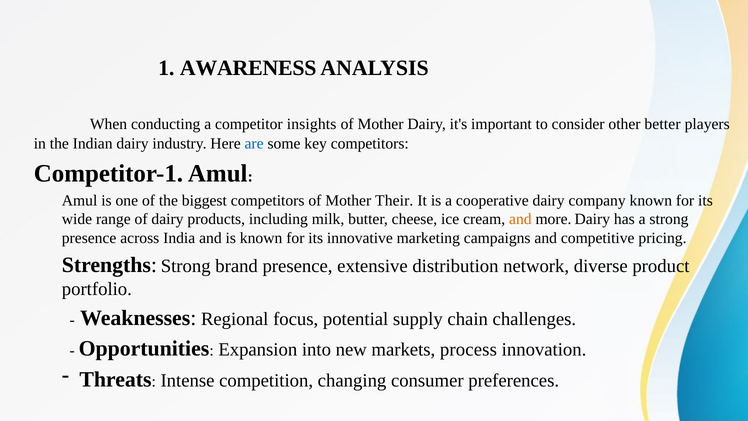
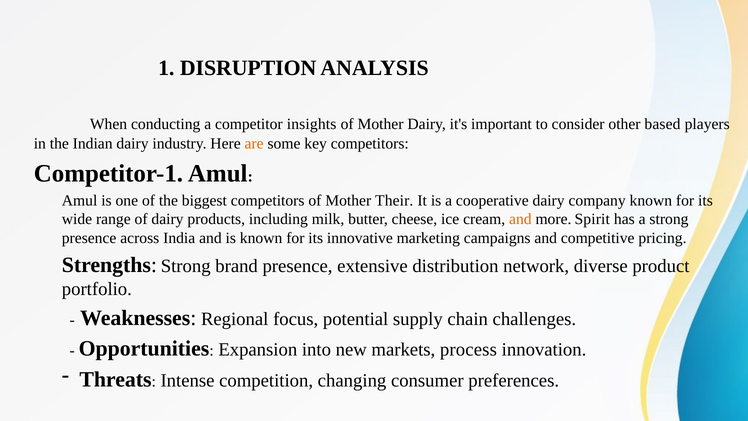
AWARENESS: AWARENESS -> DISRUPTION (248, 68)
better: better -> based (662, 124)
are colour: blue -> orange (254, 144)
more Dairy: Dairy -> Spirit (592, 219)
